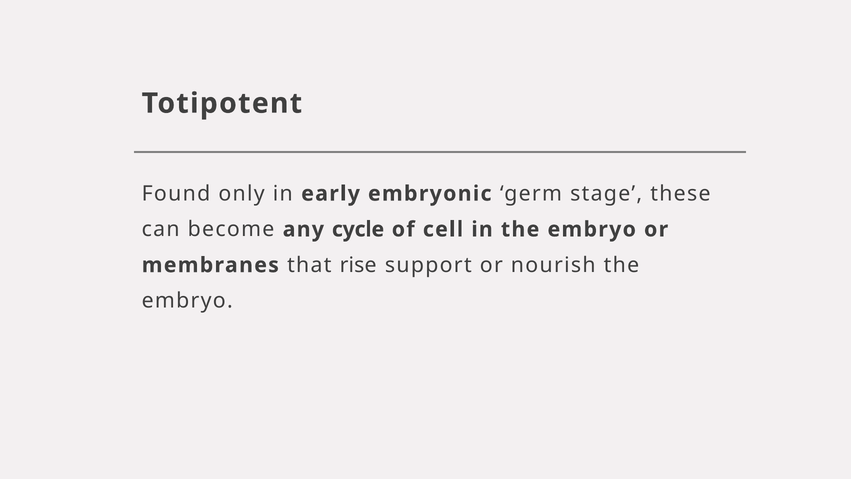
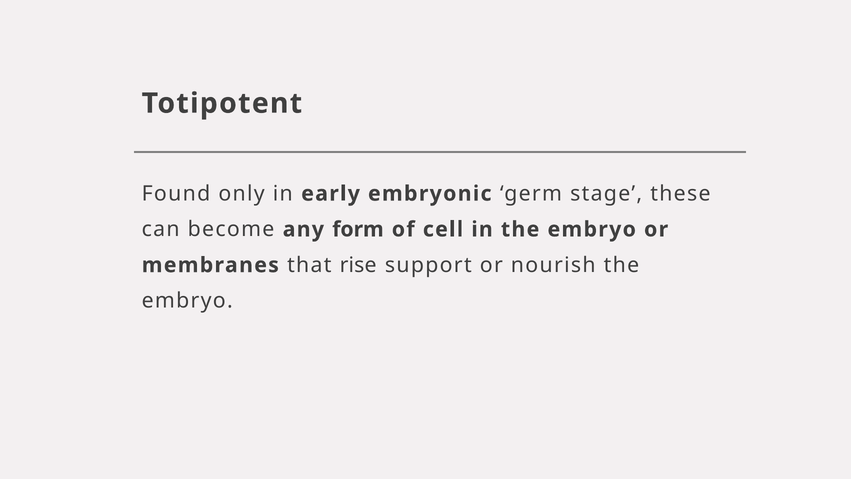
cycle: cycle -> form (358, 229)
